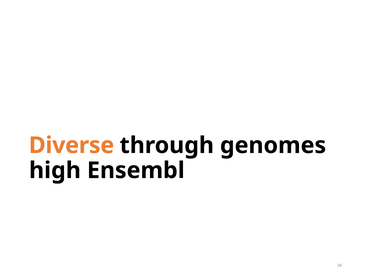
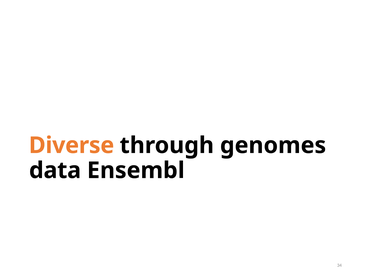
high: high -> data (55, 171)
